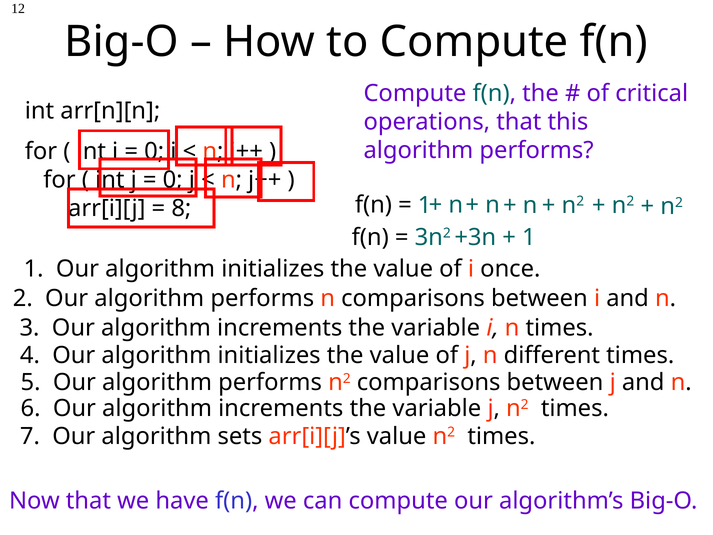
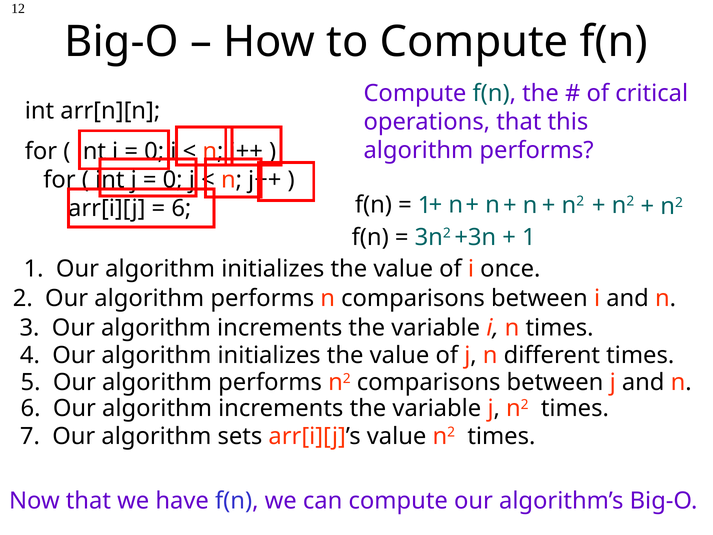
8: 8 -> 6 (181, 208)
